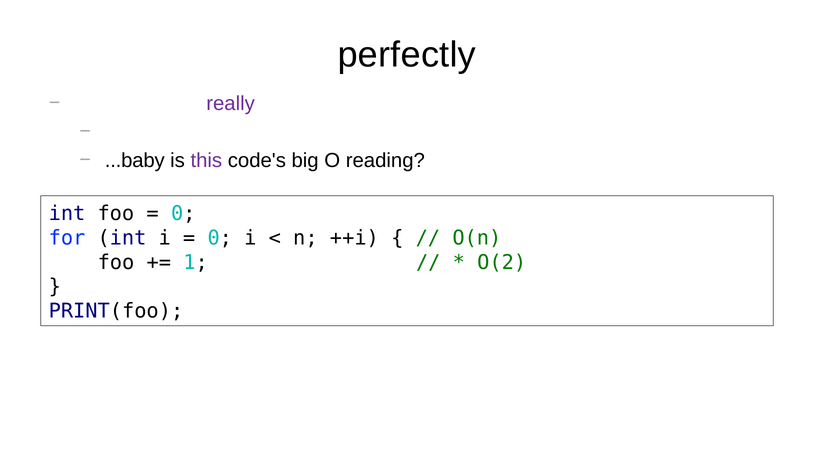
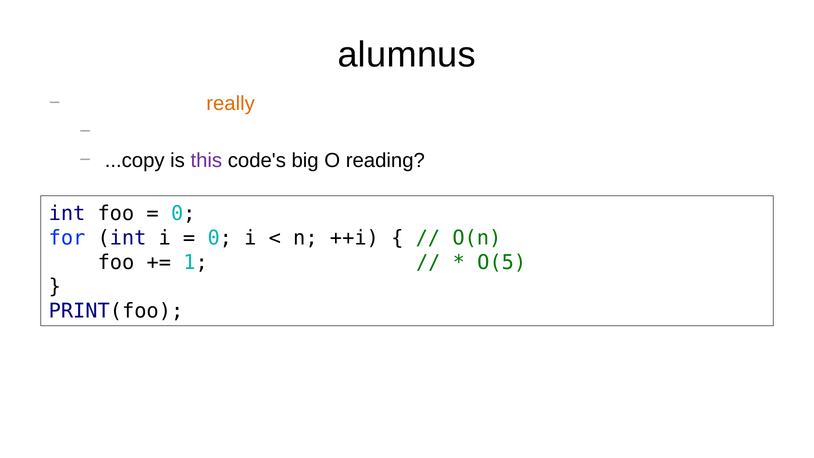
perfectly: perfectly -> alumnus (407, 55)
really colour: purple -> orange (231, 103)
...baby: ...baby -> ...copy (135, 160)
O(2: O(2 -> O(5 (502, 262)
